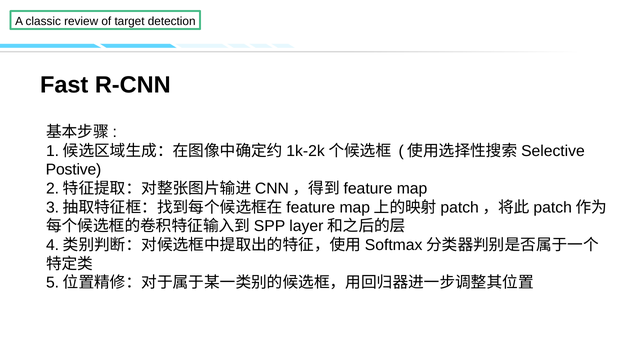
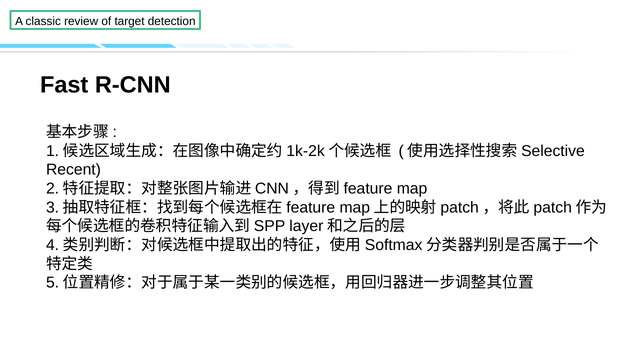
Postive: Postive -> Recent (73, 170)
